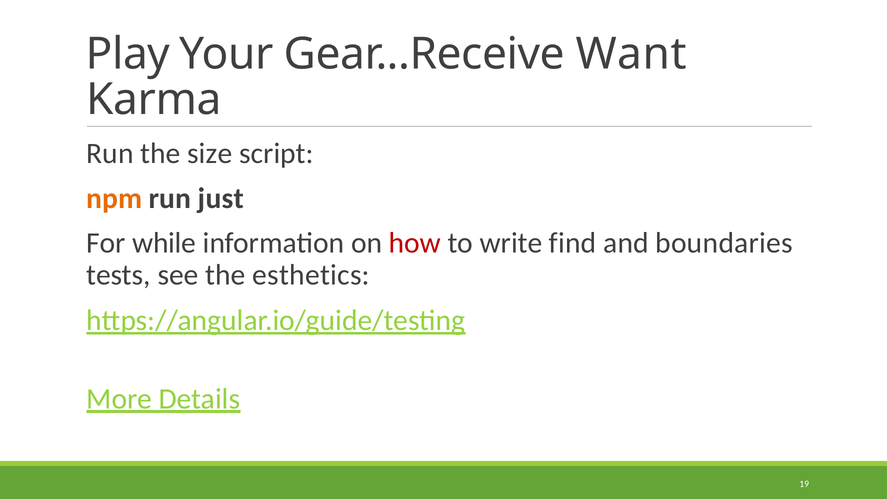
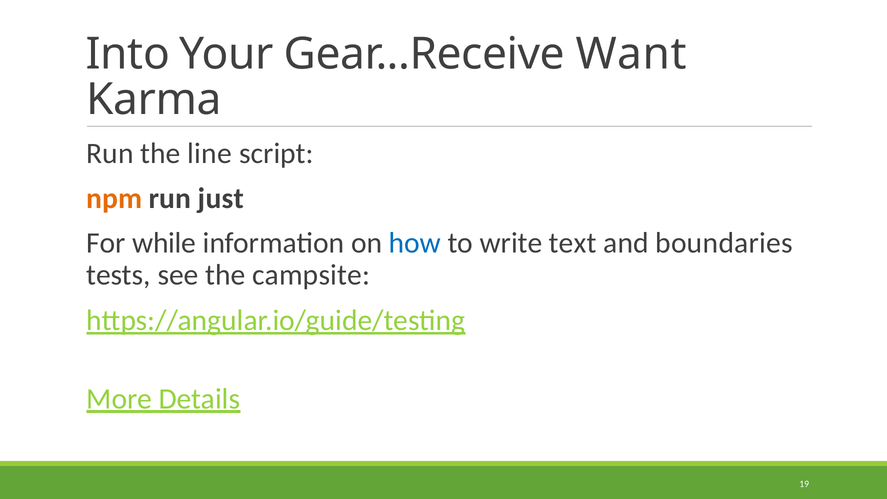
Play: Play -> Into (128, 54)
size: size -> line (210, 153)
how colour: red -> blue (415, 243)
find: find -> text (573, 243)
esthetics: esthetics -> campsite (311, 275)
